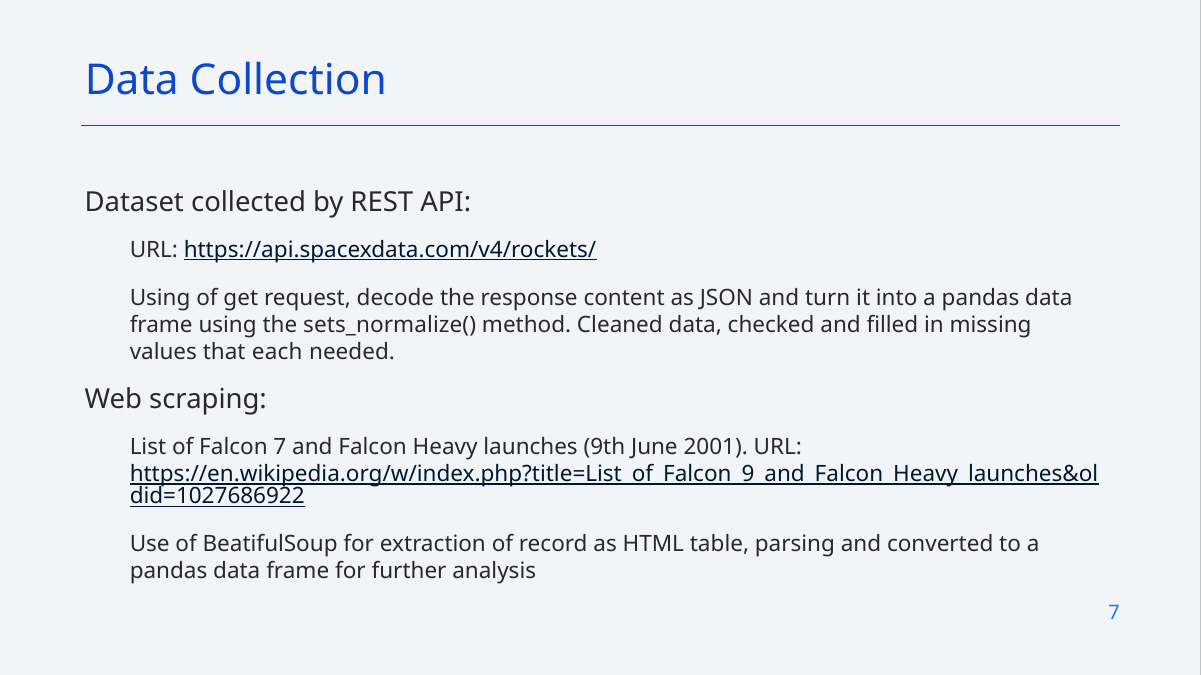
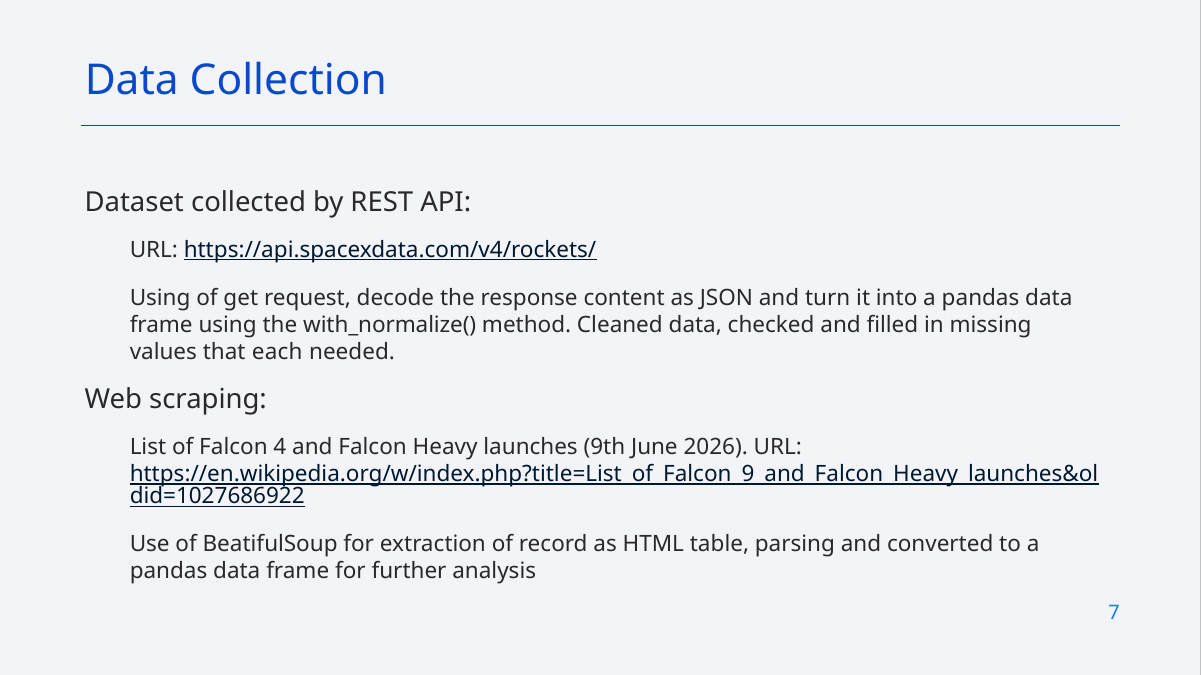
sets_normalize(: sets_normalize( -> with_normalize( (390, 325)
Falcon 7: 7 -> 4 (280, 447)
2001: 2001 -> 2026 (716, 447)
